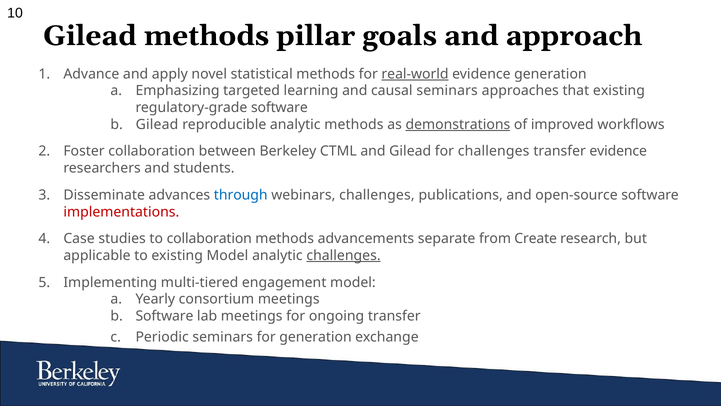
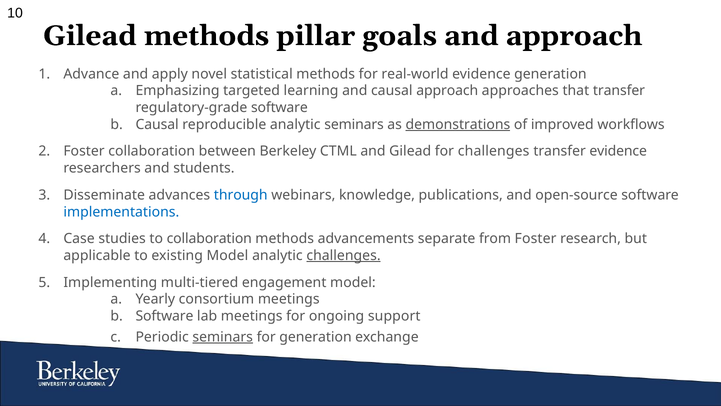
real-world underline: present -> none (415, 74)
causal seminars: seminars -> approach (447, 91)
that existing: existing -> transfer (619, 91)
Gilead: Gilead -> Causal (157, 124)
analytic methods: methods -> seminars (354, 124)
webinars challenges: challenges -> knowledge (377, 195)
implementations colour: red -> blue (121, 212)
from Create: Create -> Foster (536, 239)
ongoing transfer: transfer -> support (394, 316)
seminars underline: none -> present (223, 337)
